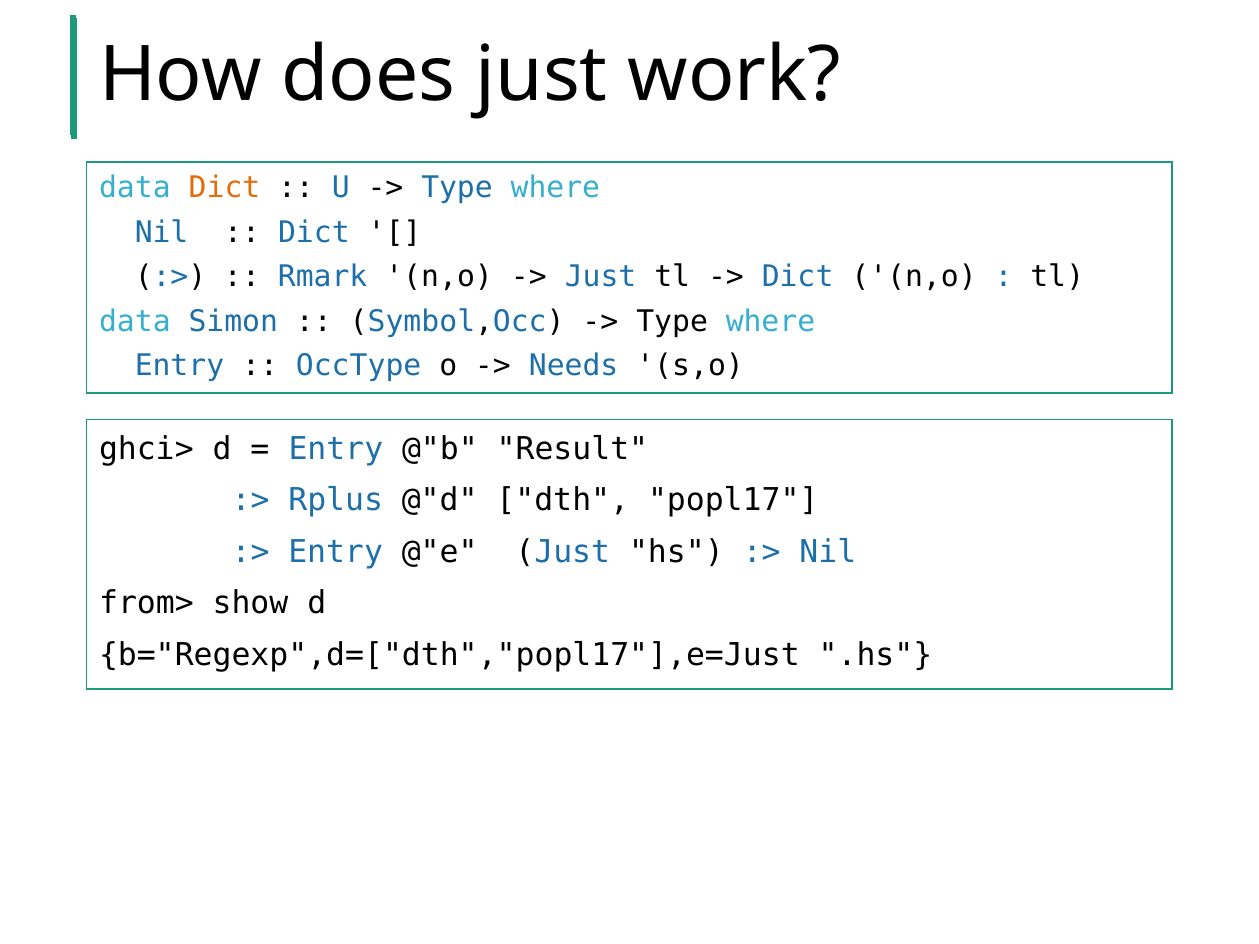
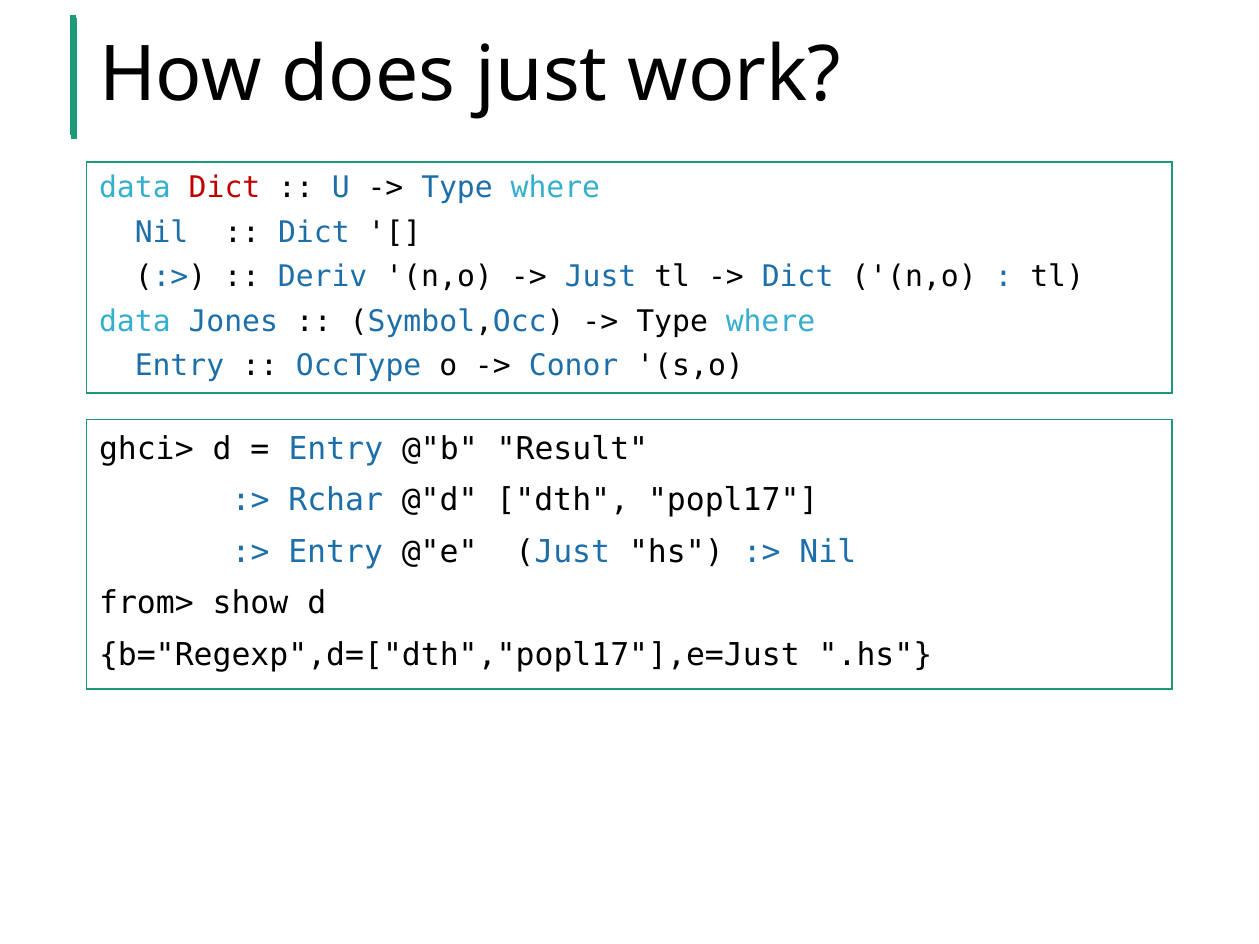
Dict colour: orange -> red (225, 188)
Rmark: Rmark -> Deriv (323, 277)
Simon: Simon -> Jones (233, 322)
Needs: Needs -> Conor (574, 366)
Rplus: Rplus -> Rchar (336, 501)
